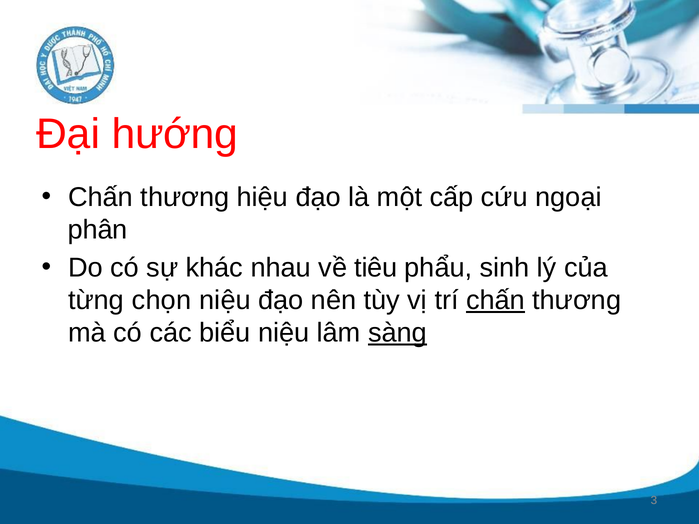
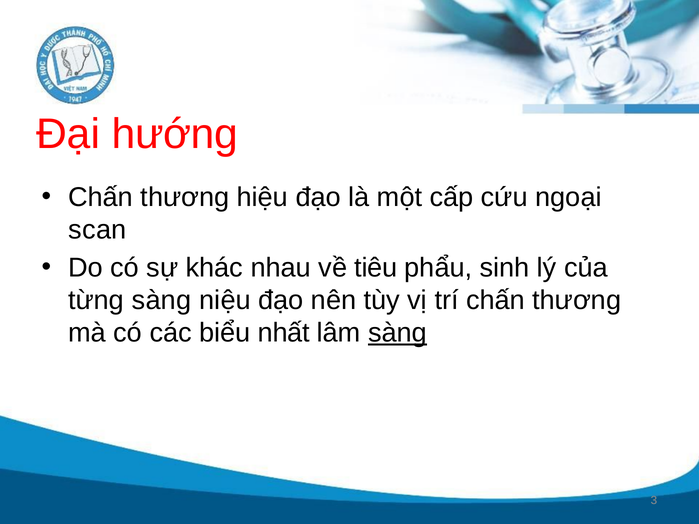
phân: phân -> scan (97, 230)
từng chọn: chọn -> sàng (162, 300)
chấn underline: present -> none (496, 300)
biểu niệu: niệu -> nhất (284, 333)
